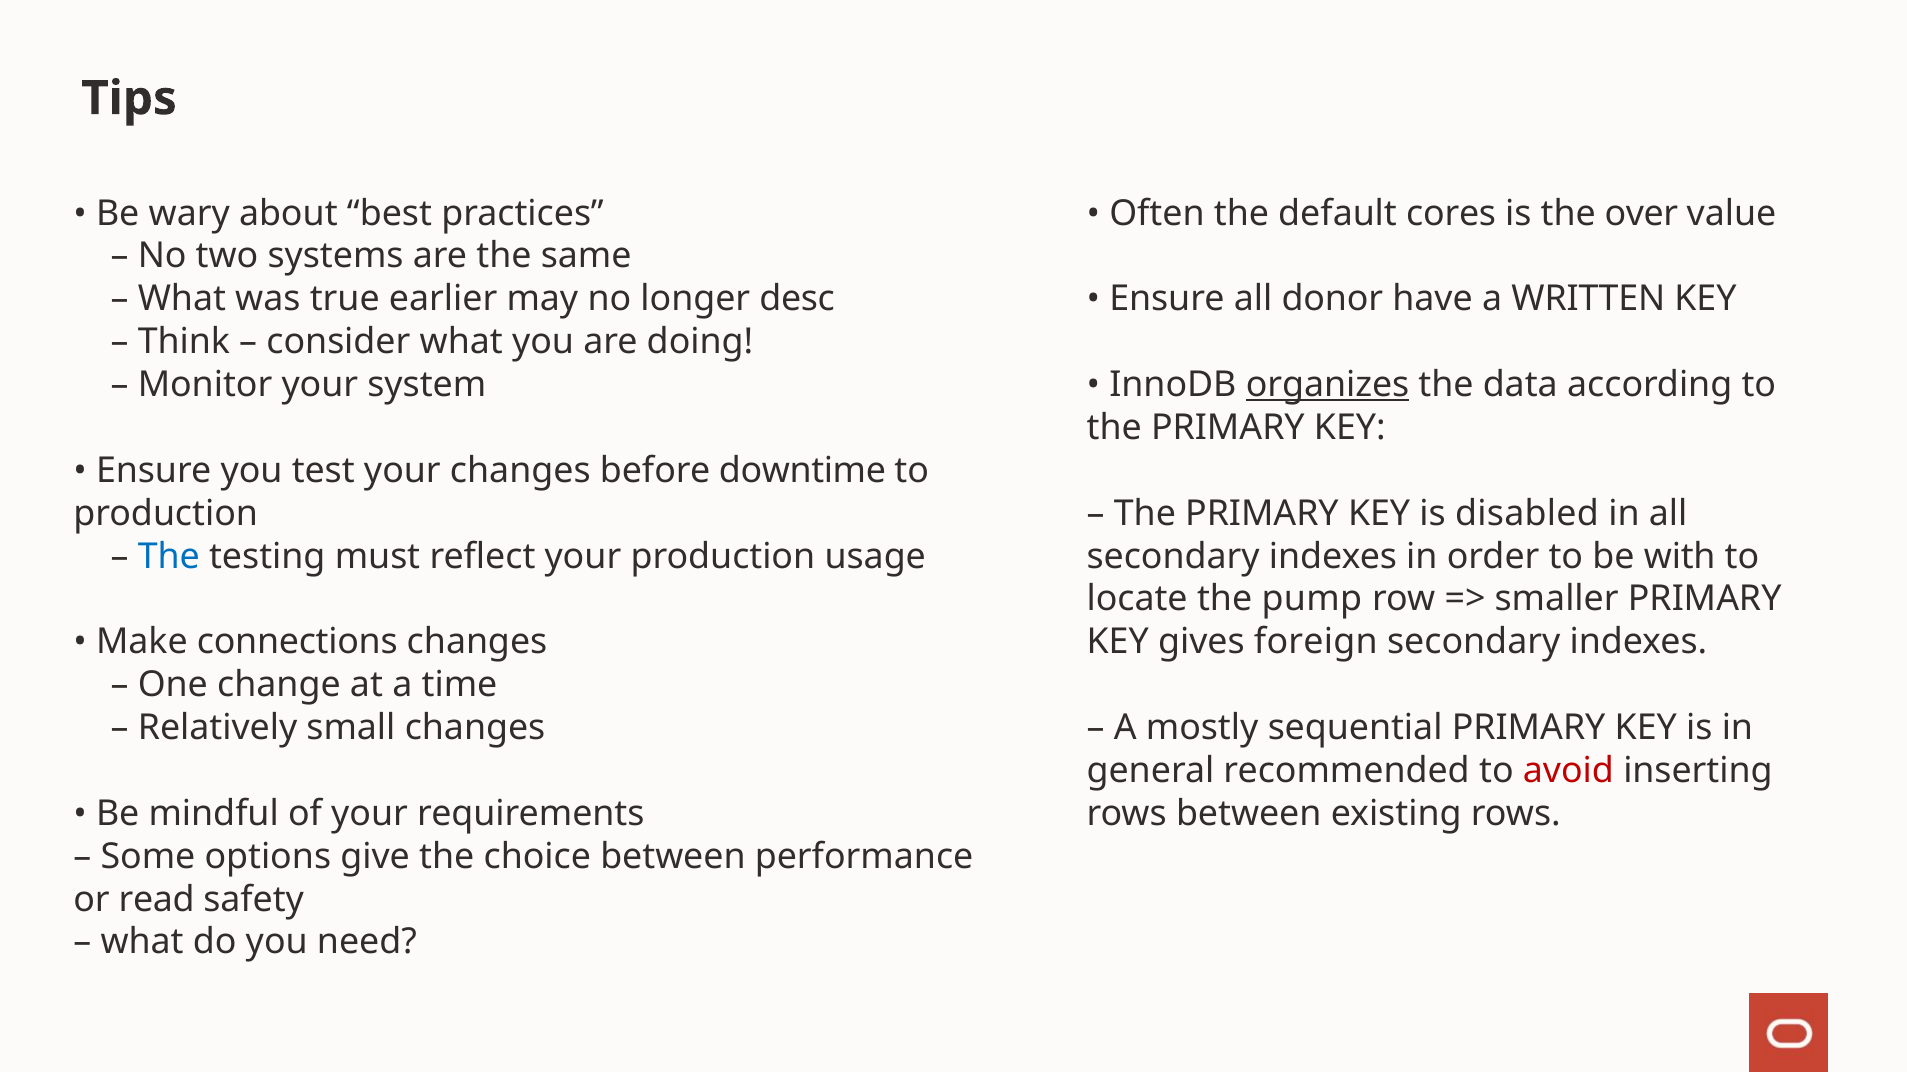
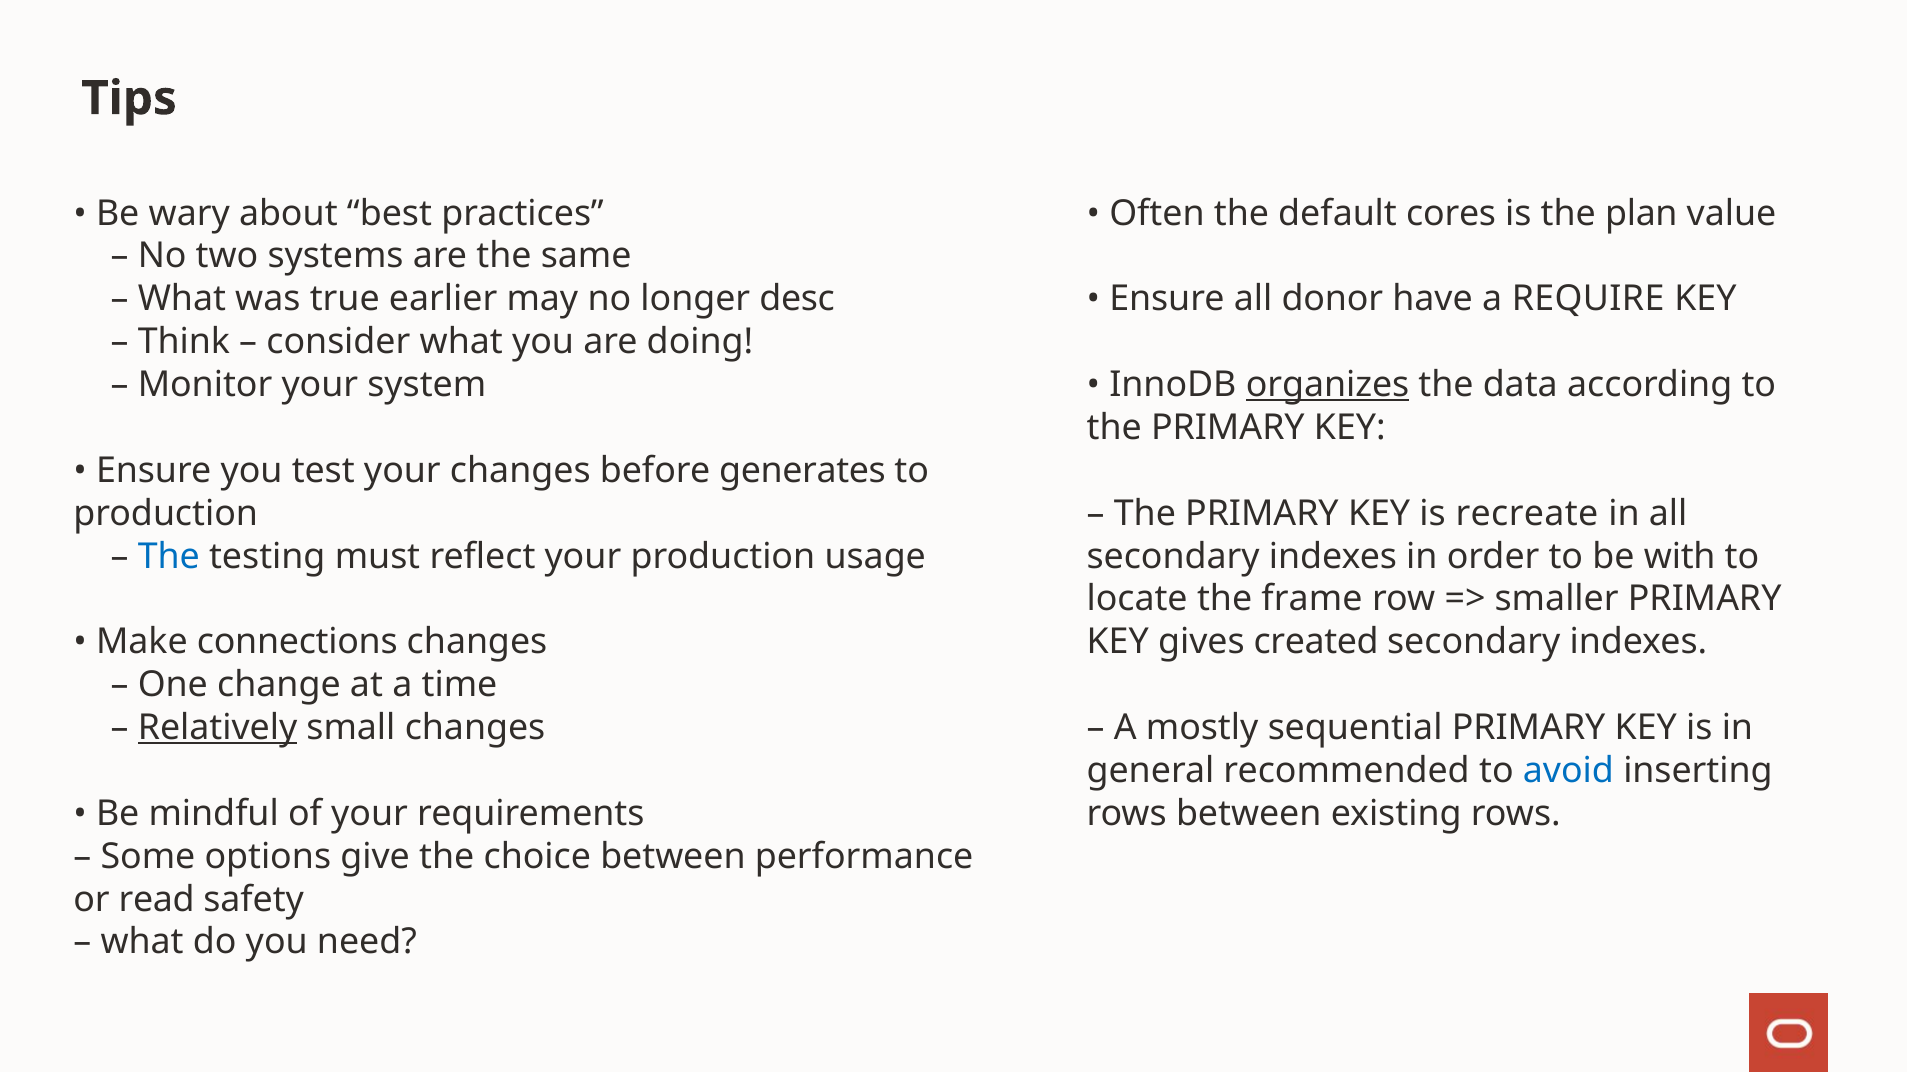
over: over -> plan (1641, 213)
WRITTEN: WRITTEN -> REQUIRE (1588, 299)
downtime: downtime -> generates (802, 471)
disabled: disabled -> recreate (1527, 514)
pump: pump -> frame (1312, 600)
foreign: foreign -> created (1316, 642)
Relatively underline: none -> present (218, 728)
avoid colour: red -> blue (1568, 771)
